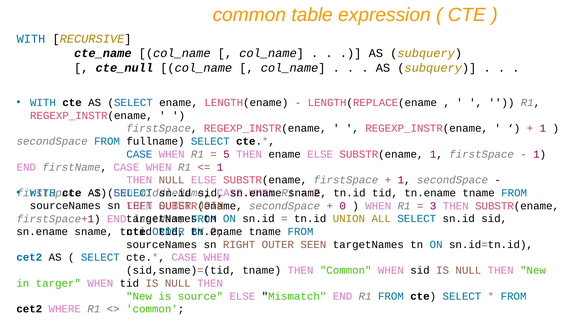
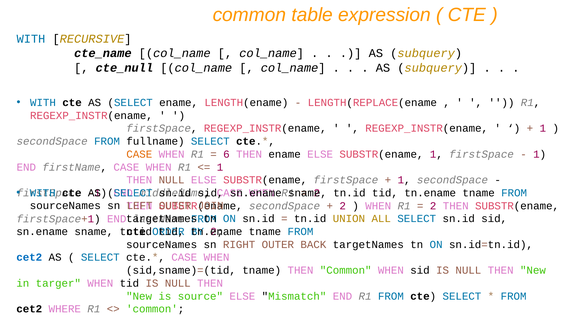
CASE colour: blue -> orange (139, 154)
5: 5 -> 6 (226, 154)
0: 0 -> 2 (343, 206)
3: 3 -> 2 (433, 206)
SEEN: SEEN -> BACK (313, 244)
